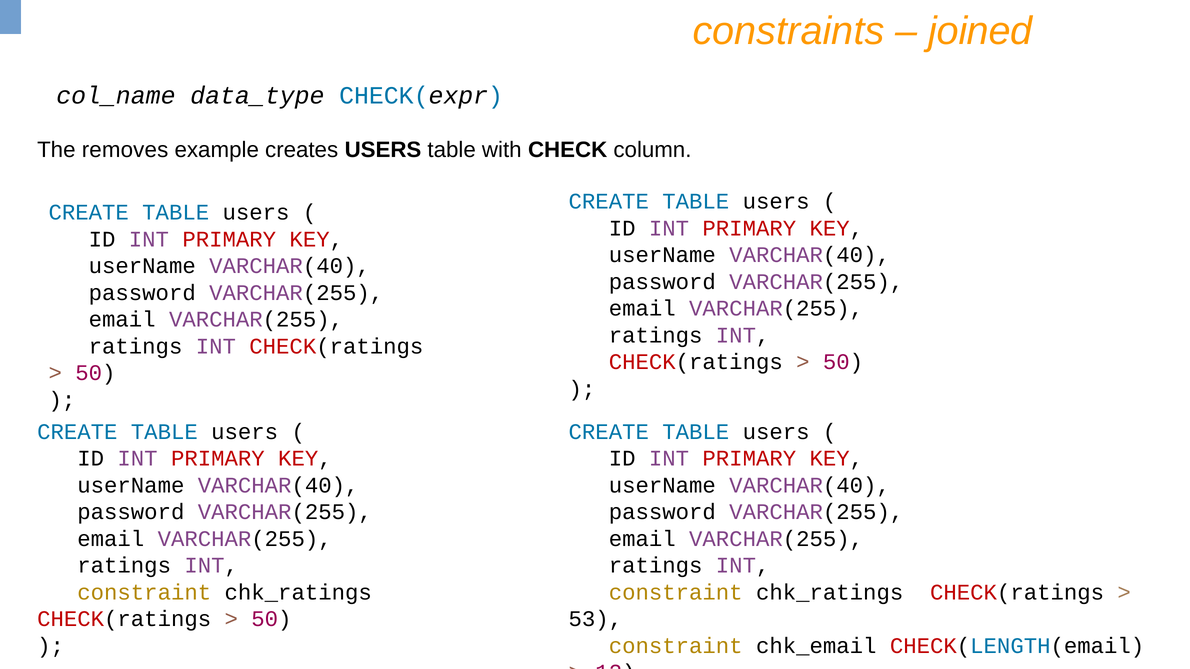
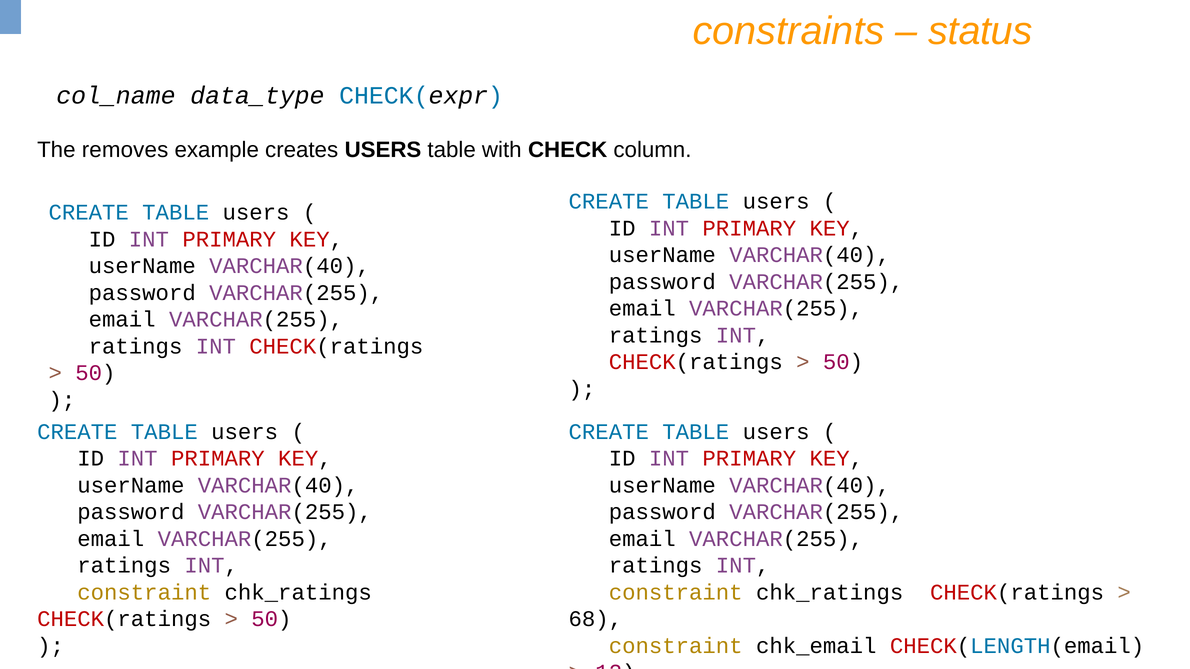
joined: joined -> status (980, 31)
53: 53 -> 68 (595, 619)
